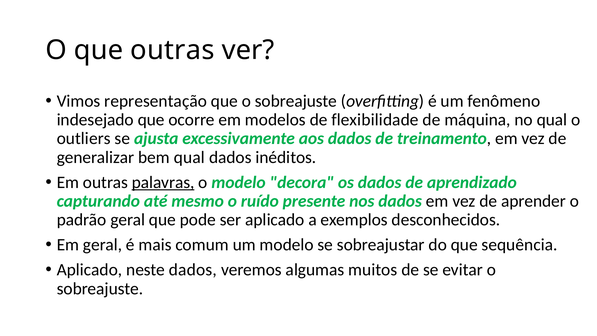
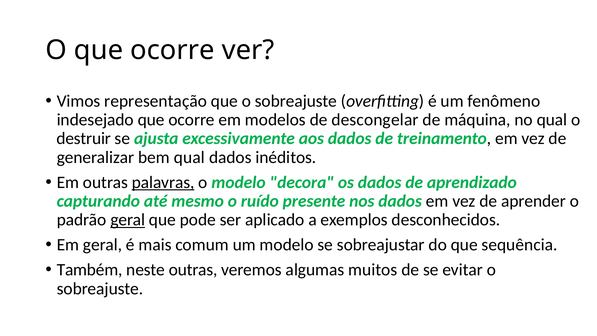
O que outras: outras -> ocorre (172, 50)
flexibilidade: flexibilidade -> descongelar (375, 120)
outliers: outliers -> destruir (84, 138)
geral underline: none -> present (128, 220)
Aplicado: Aplicado -> Também (90, 270)
neste dados: dados -> outras (193, 270)
